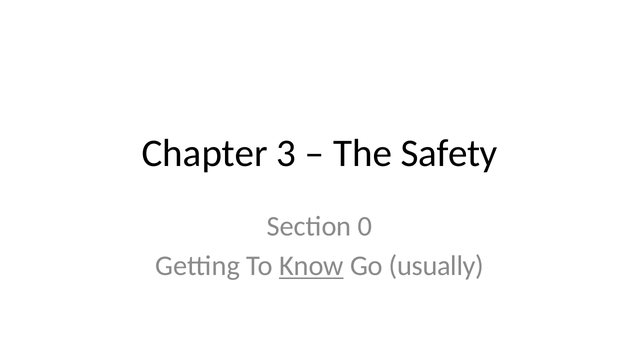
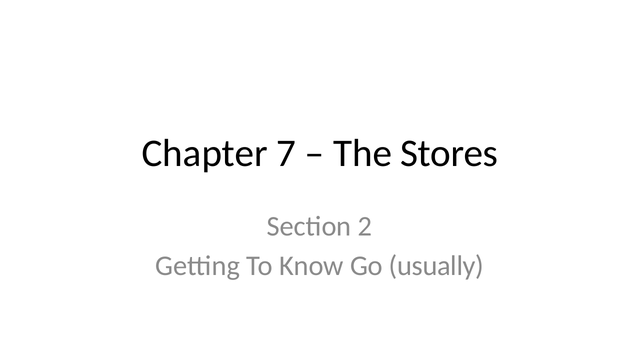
3: 3 -> 7 (286, 153)
Safety: Safety -> Stores (449, 153)
0: 0 -> 2 (365, 226)
Know underline: present -> none (311, 266)
